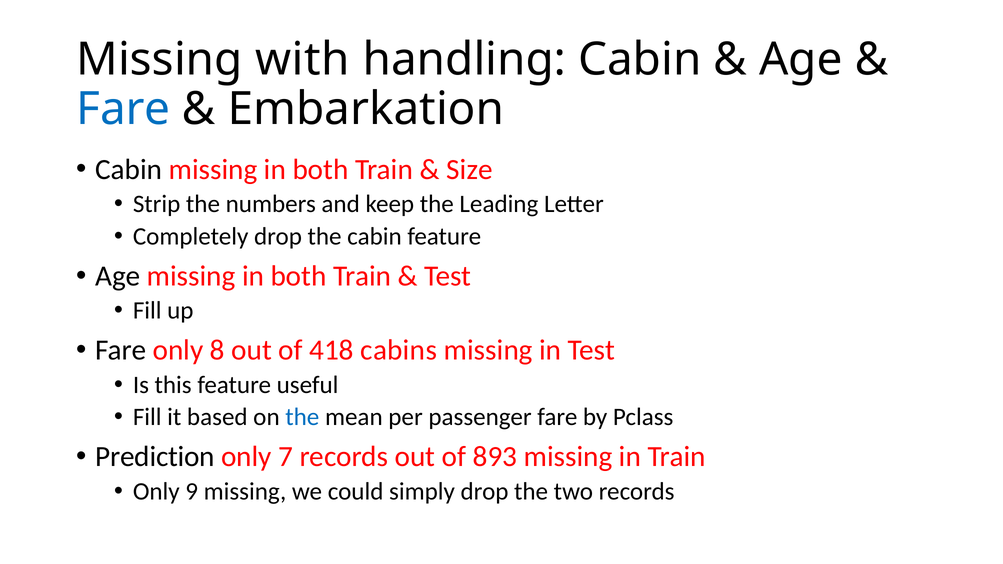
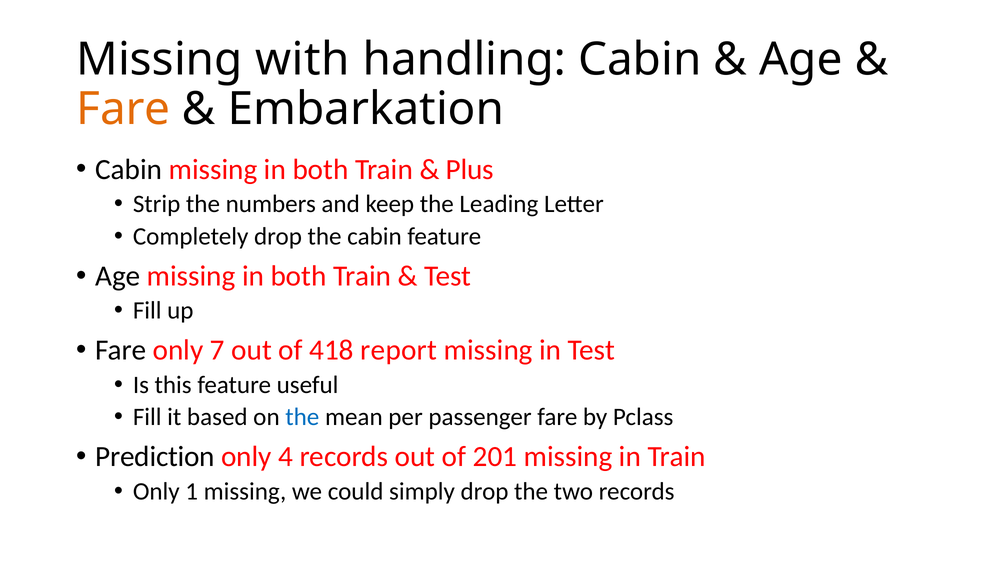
Fare colour: blue -> orange (123, 109)
Size: Size -> Plus (470, 170)
8: 8 -> 7 (217, 350)
cabins: cabins -> report (399, 350)
7: 7 -> 4 (286, 457)
893: 893 -> 201 (495, 457)
9: 9 -> 1 (192, 491)
